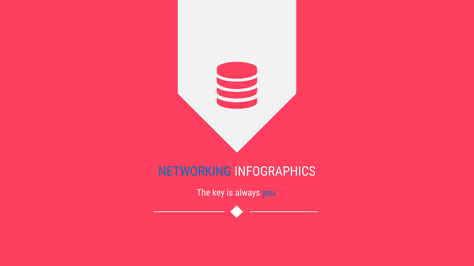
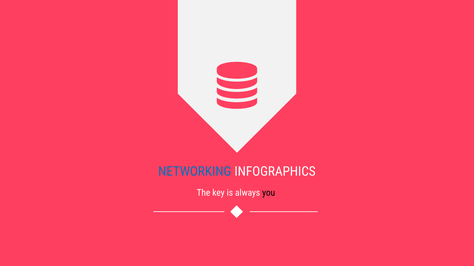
you colour: blue -> black (269, 193)
